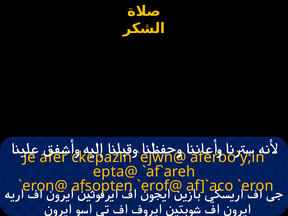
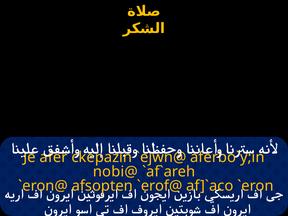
epta@: epta@ -> nobi@ (115, 172)
